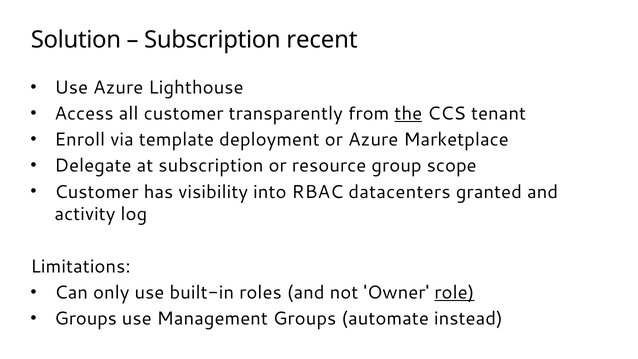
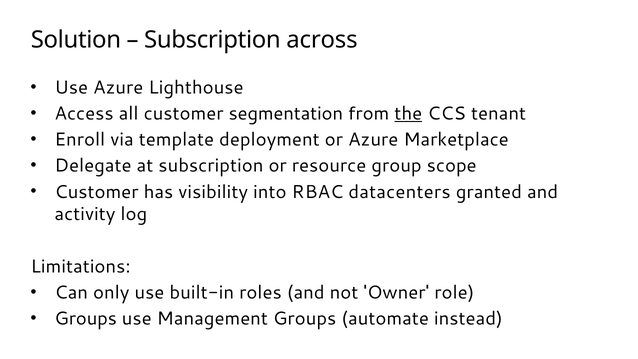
recent: recent -> across (322, 40)
transparently: transparently -> segmentation (286, 114)
role underline: present -> none (454, 292)
